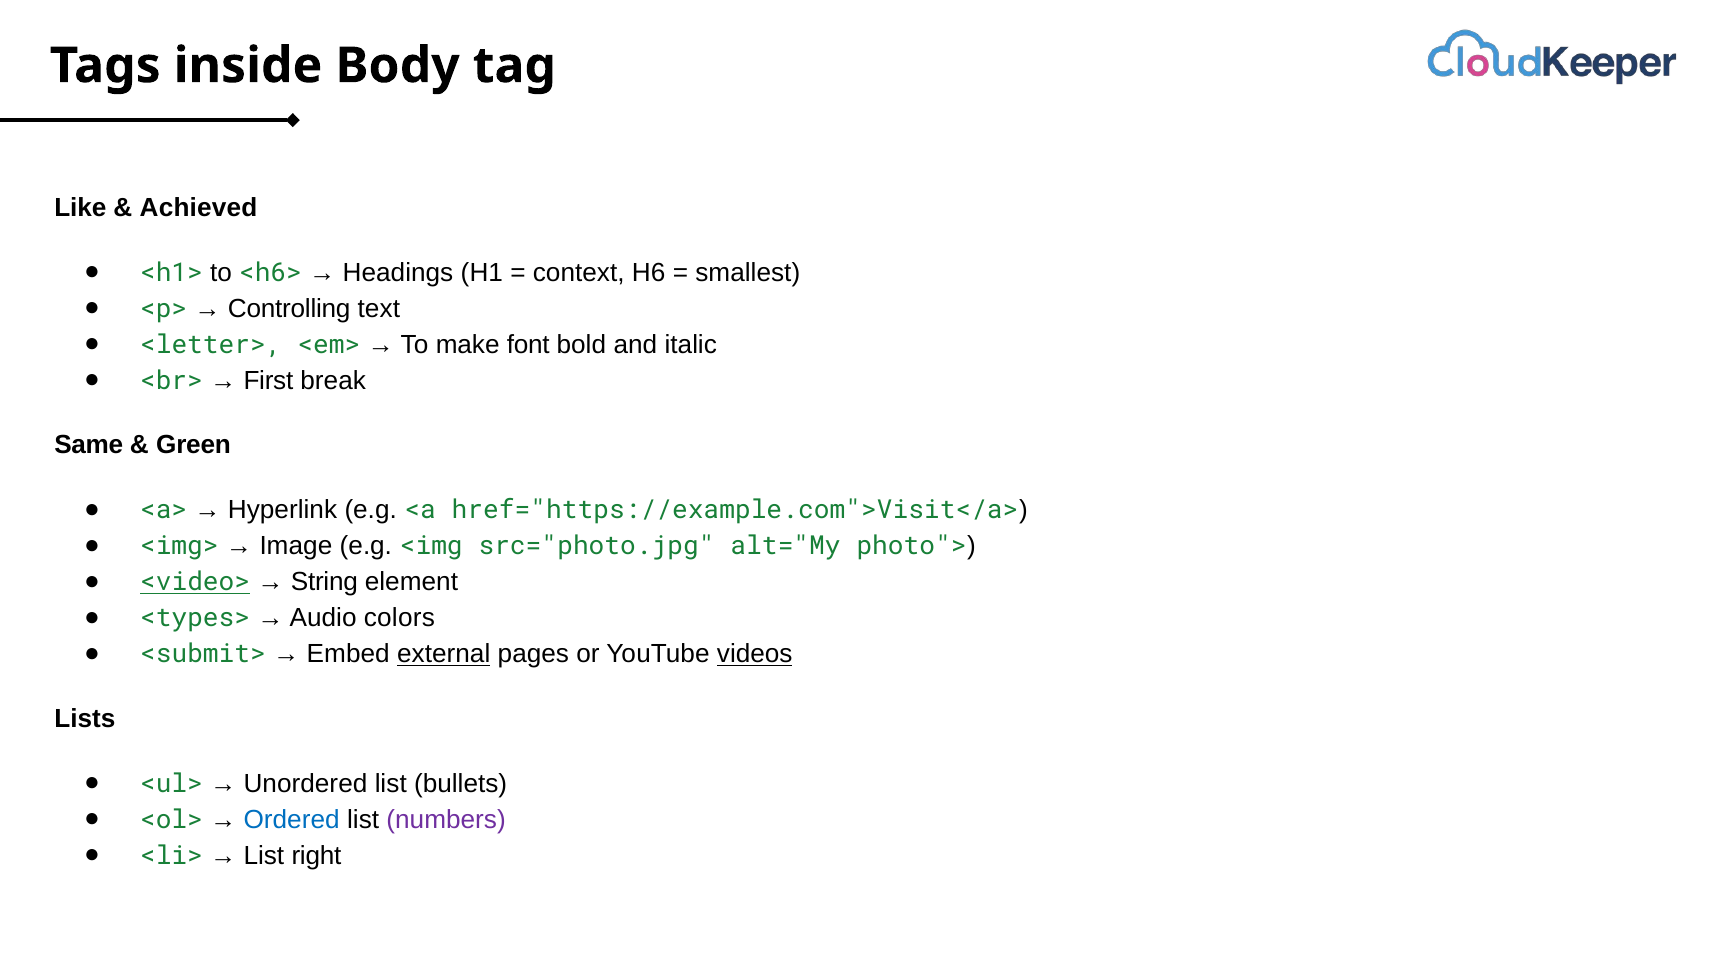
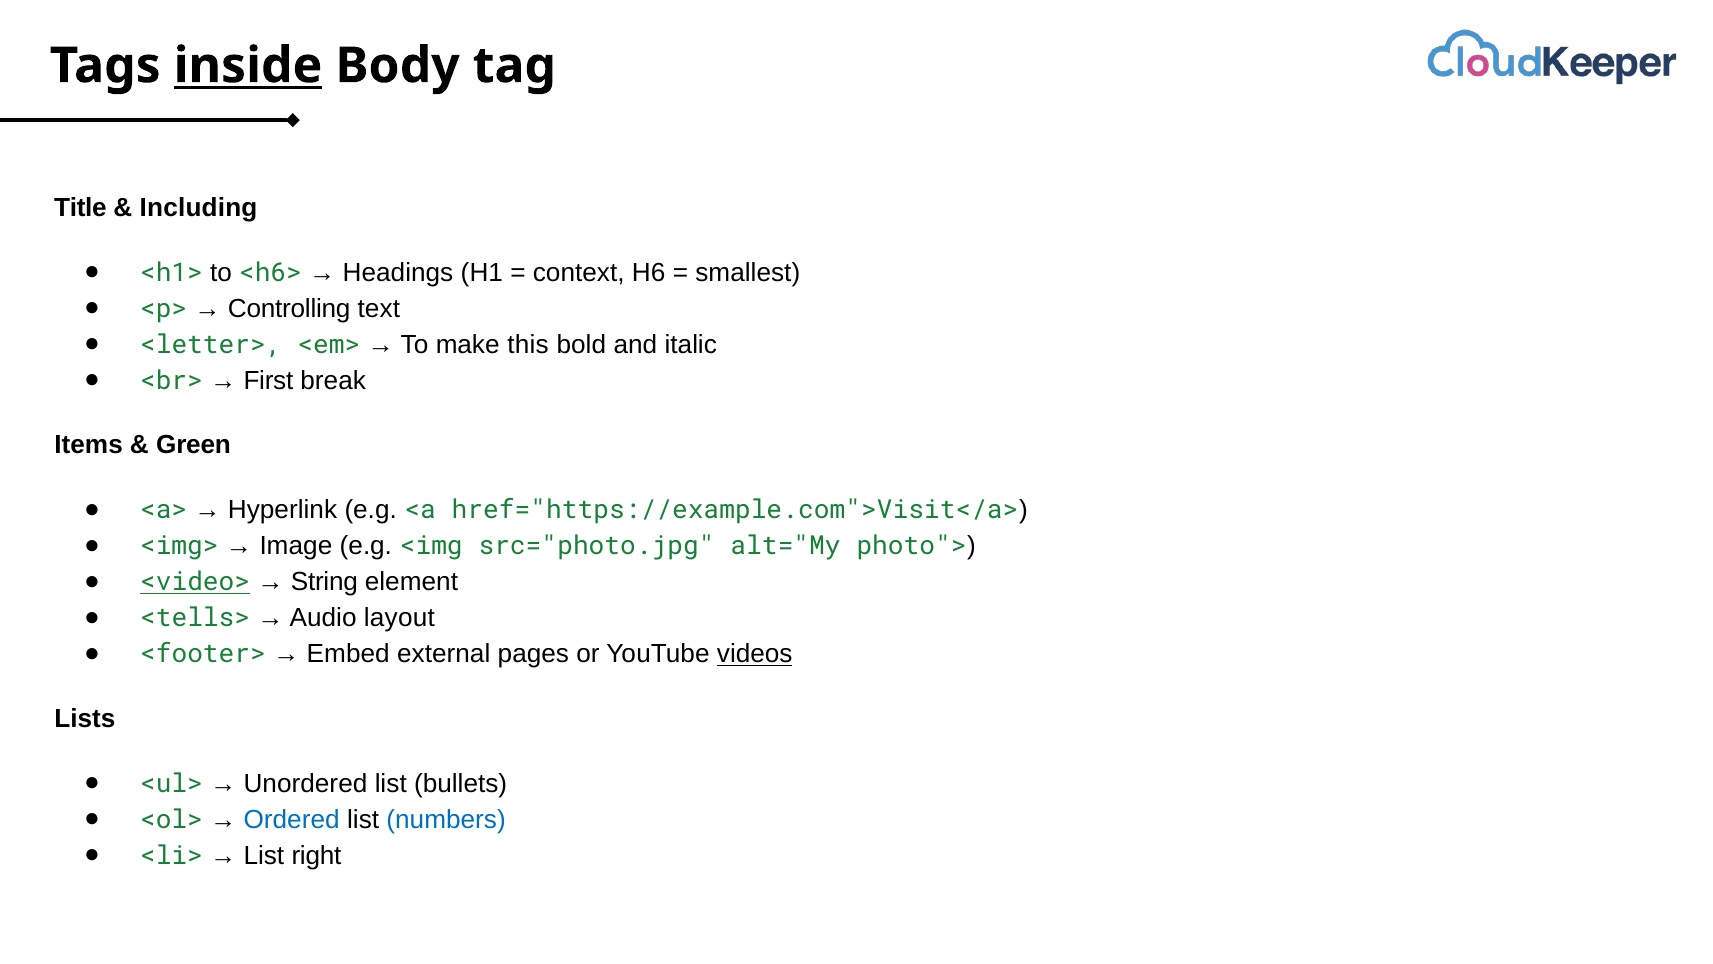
inside underline: none -> present (248, 66)
Like: Like -> Title (80, 208)
Achieved: Achieved -> Including (199, 208)
font: font -> this (528, 344)
Same: Same -> Items (89, 445)
<types>: <types> -> <tells> (195, 618)
colors: colors -> layout (399, 618)
<submit>: <submit> -> <footer> (203, 654)
external underline: present -> none (444, 654)
numbers colour: purple -> blue (446, 819)
